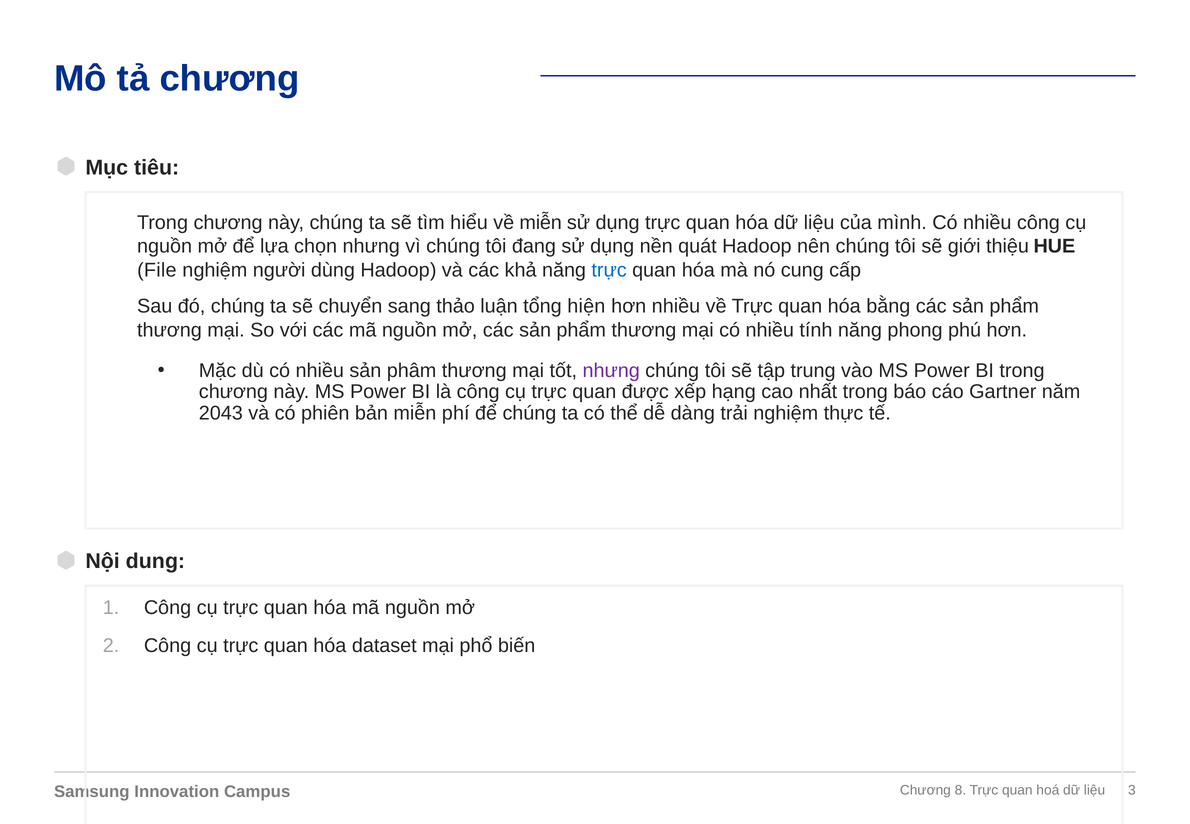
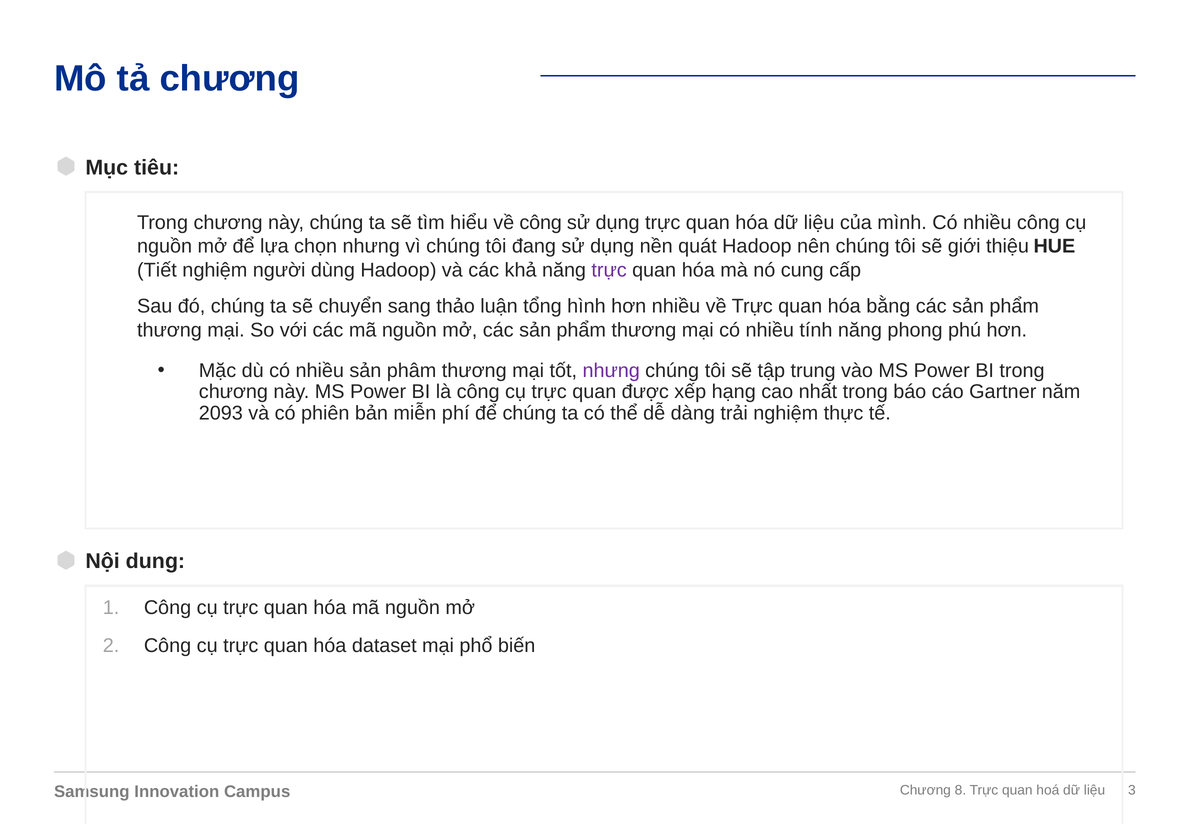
về miễn: miễn -> công (541, 222)
File: File -> Tiết (157, 270)
trực colour: blue -> purple (609, 270)
hiện: hiện -> hình (586, 306)
2043: 2043 -> 2093 (221, 413)
